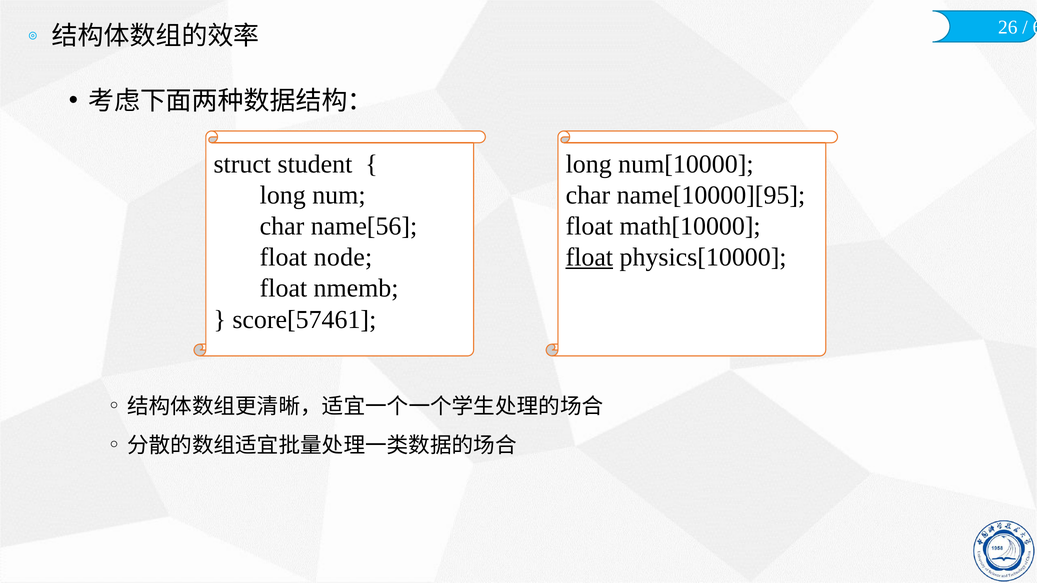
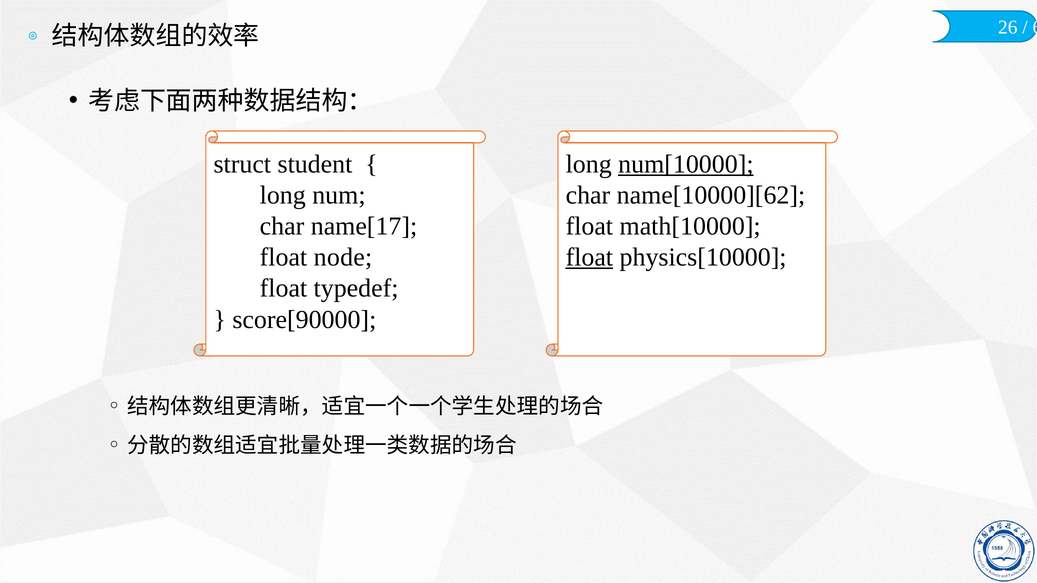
num[10000 underline: none -> present (686, 164)
name[10000][95: name[10000][95 -> name[10000][62 (711, 195)
name[56: name[56 -> name[17 (364, 226)
nmemb: nmemb -> typedef (356, 289)
score[57461: score[57461 -> score[90000 (304, 320)
